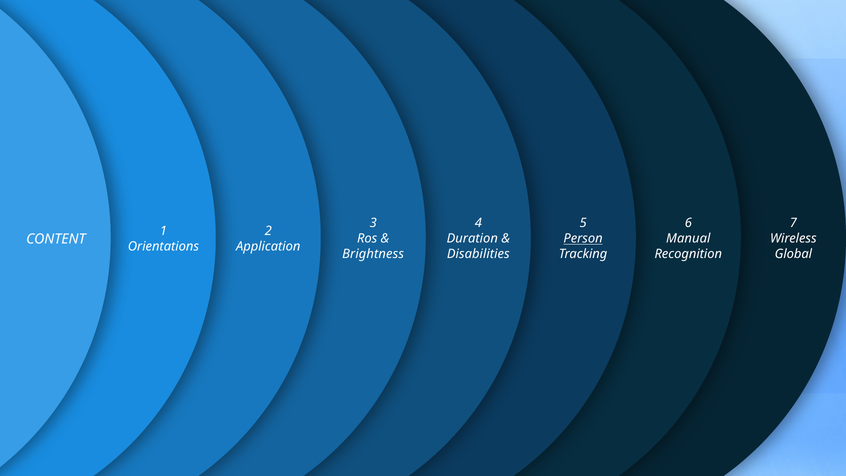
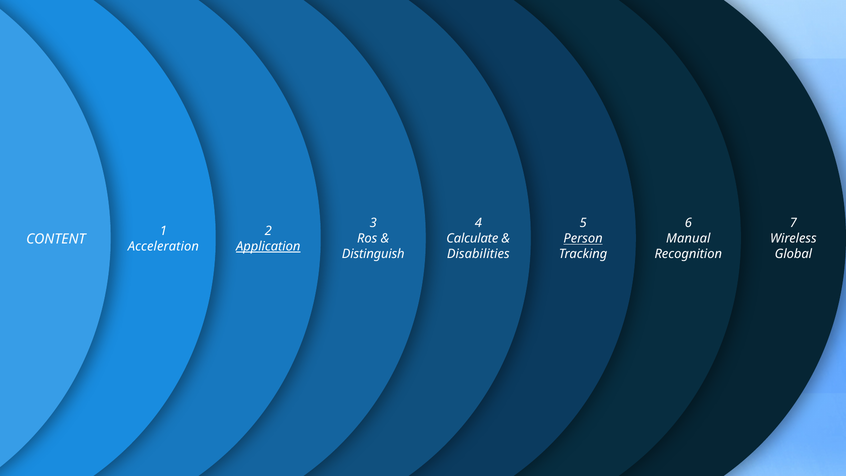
Duration: Duration -> Calculate (472, 239)
Orientations: Orientations -> Acceleration (163, 246)
Application underline: none -> present (268, 246)
Brightness: Brightness -> Distinguish (373, 254)
